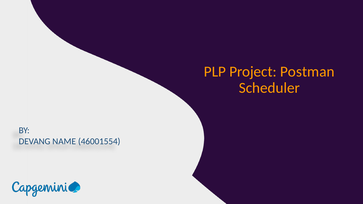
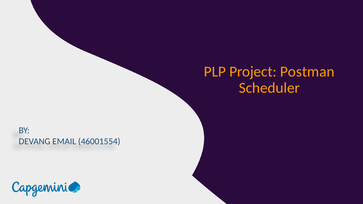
NAME: NAME -> EMAIL (64, 141)
